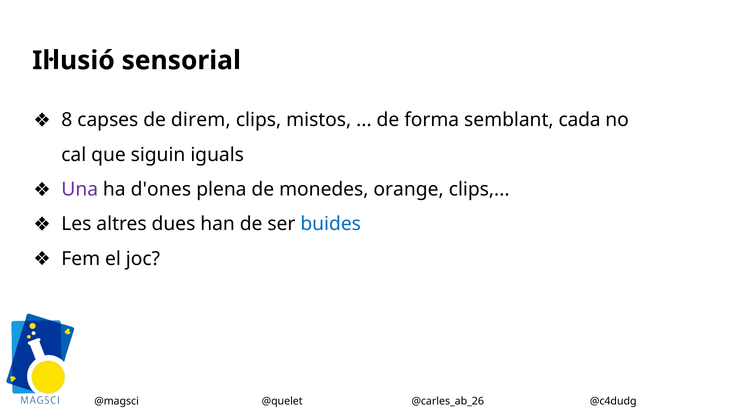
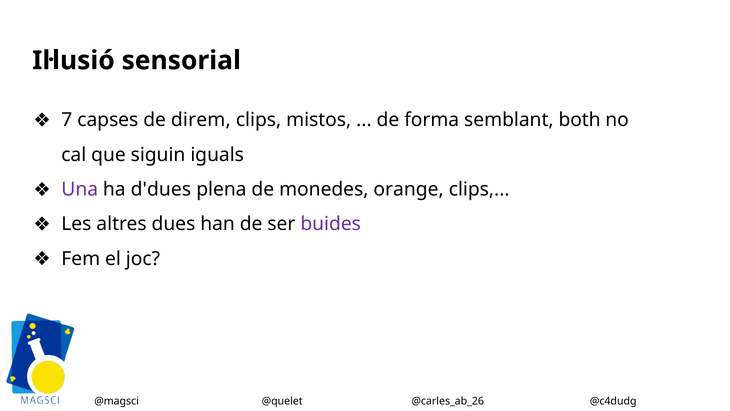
8: 8 -> 7 (67, 120)
cada: cada -> both (580, 120)
d'ones: d'ones -> d'dues (161, 189)
buides colour: blue -> purple (331, 224)
